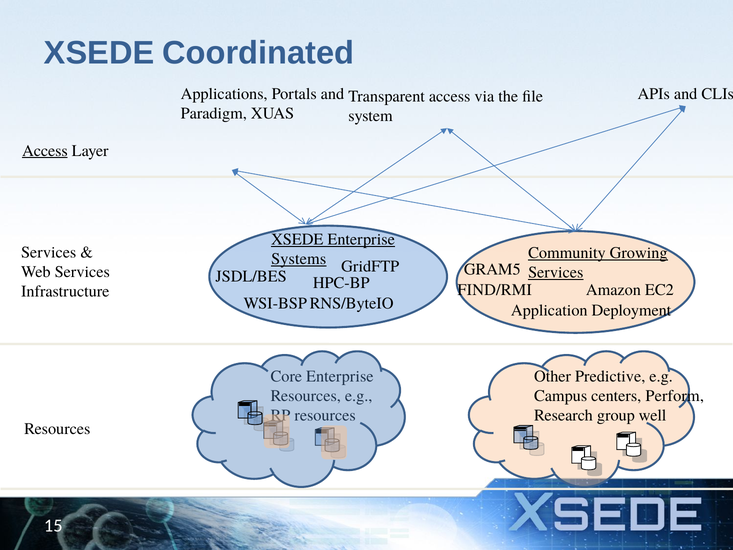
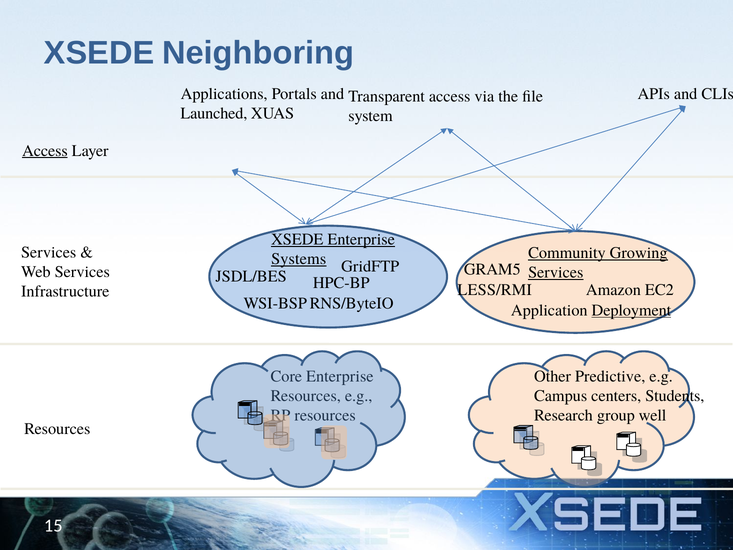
Coordinated: Coordinated -> Neighboring (258, 53)
Paradigm: Paradigm -> Launched (214, 113)
FIND/RMI: FIND/RMI -> LESS/RMI (495, 290)
Deployment underline: none -> present (631, 310)
Perform: Perform -> Students (675, 396)
